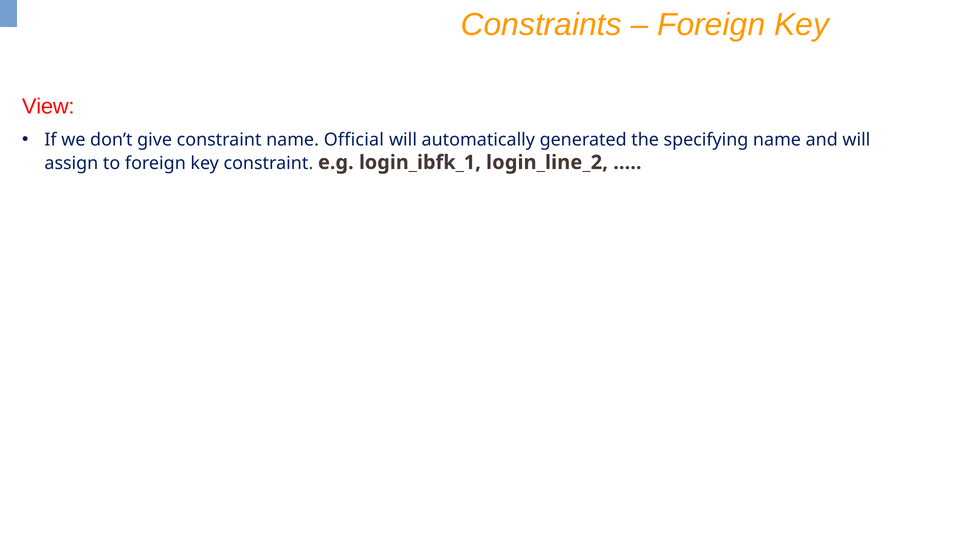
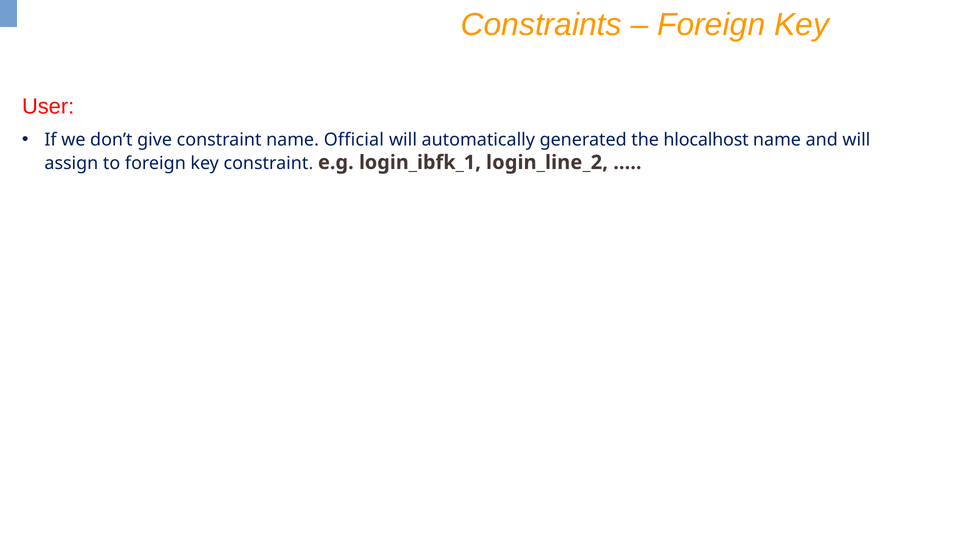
View: View -> User (48, 106)
specifying: specifying -> hlocalhost (706, 140)
